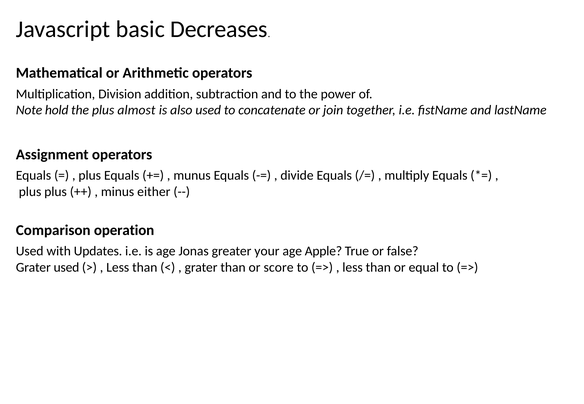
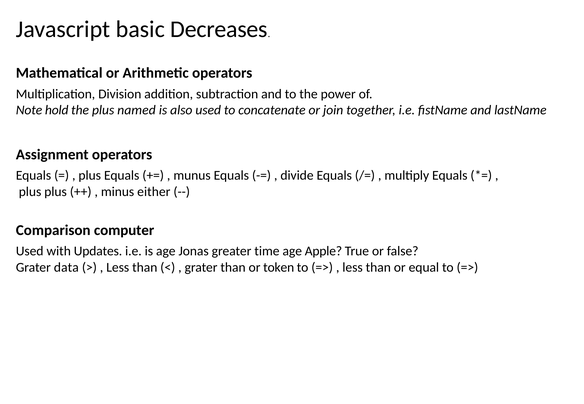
almost: almost -> named (136, 110)
operation: operation -> computer (124, 230)
your: your -> time (267, 251)
Grater used: used -> data (66, 267)
score: score -> token (279, 267)
